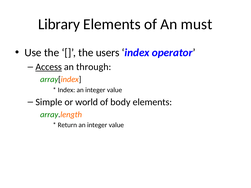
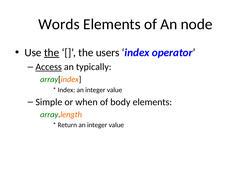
Library: Library -> Words (59, 24)
must: must -> node (197, 24)
the underline: none -> present (52, 53)
through: through -> typically (94, 67)
world: world -> when (86, 102)
